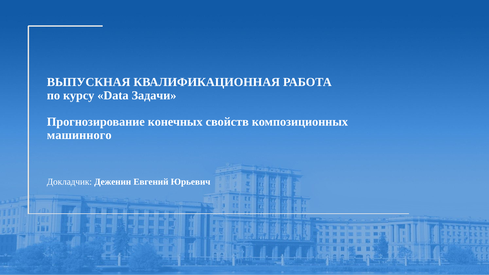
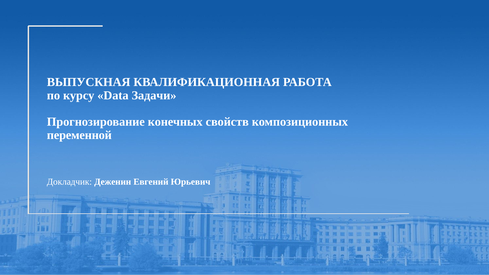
машинного: машинного -> переменной (79, 135)
